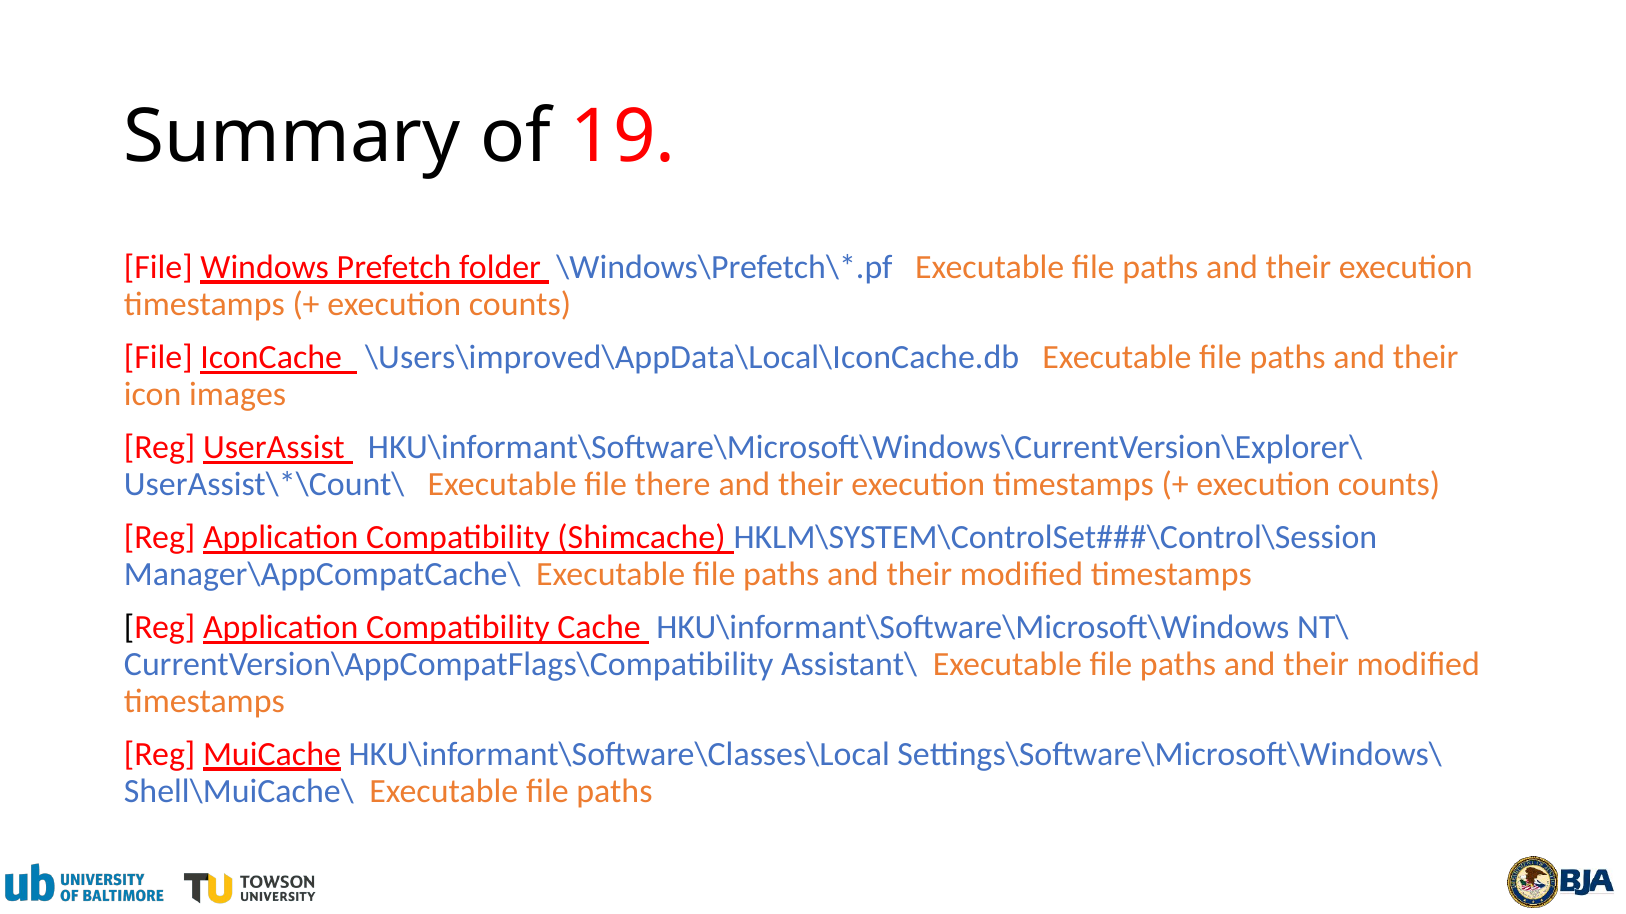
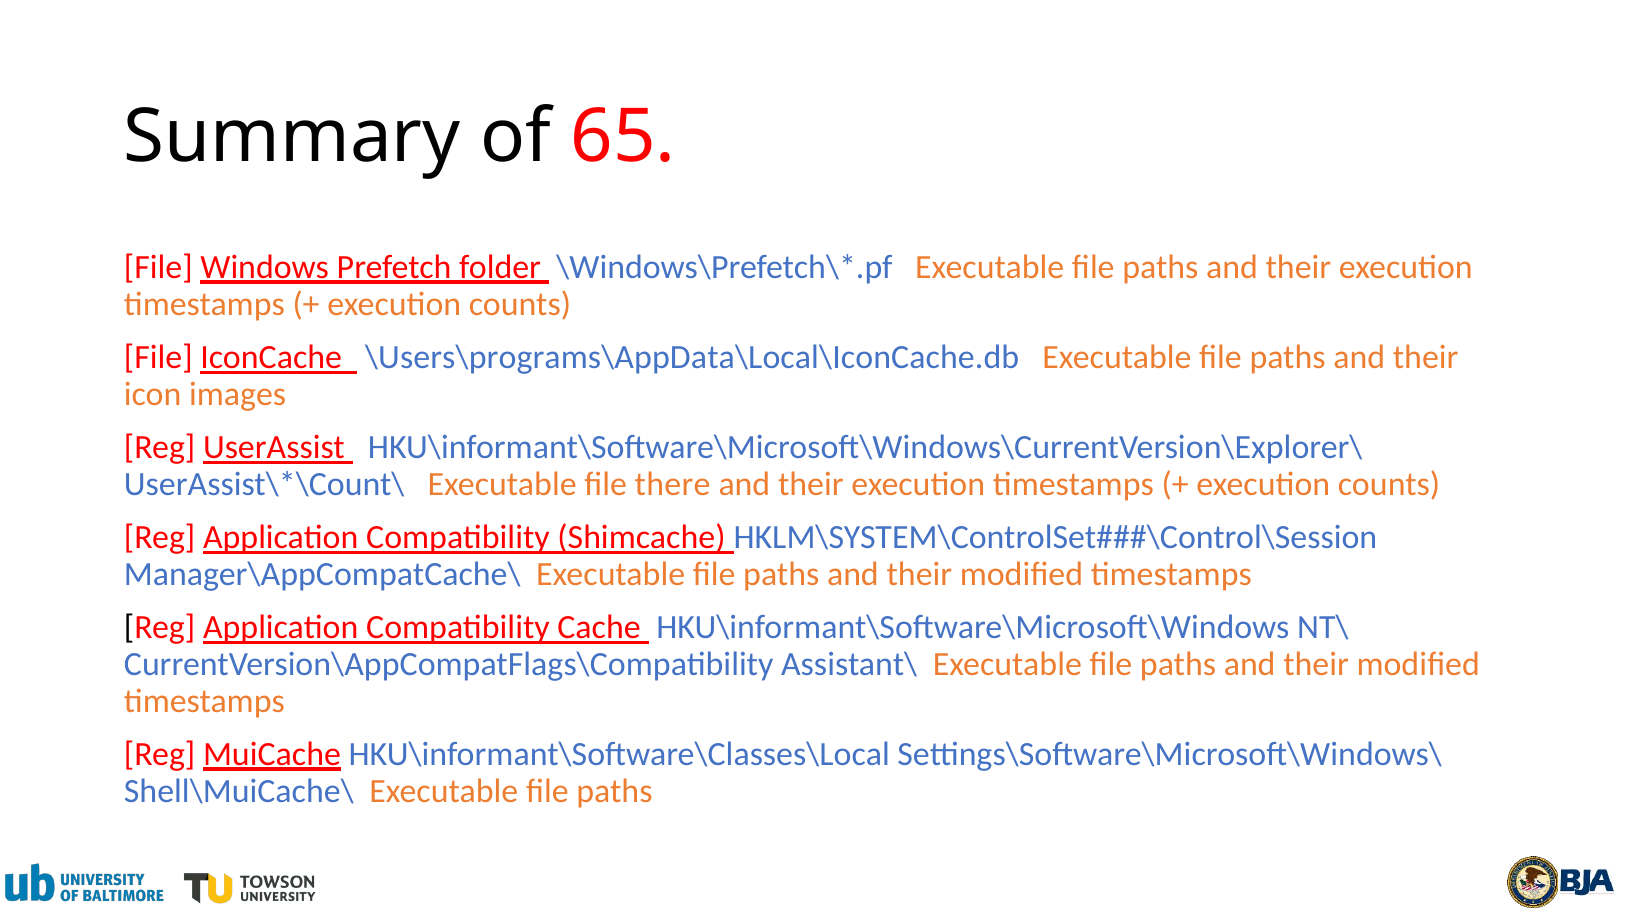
19: 19 -> 65 (623, 137)
\Users\improved\AppData\Local\IconCache.db: \Users\improved\AppData\Local\IconCache.db -> \Users\programs\AppData\Local\IconCache.db (692, 358)
